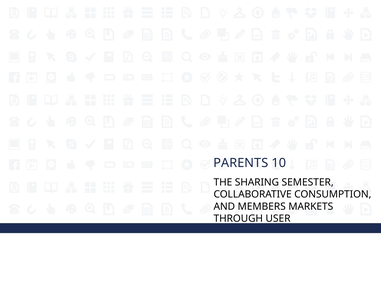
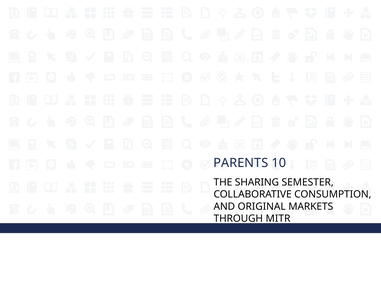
MEMBERS: MEMBERS -> ORIGINAL (262, 206)
USER: USER -> MITR (278, 218)
